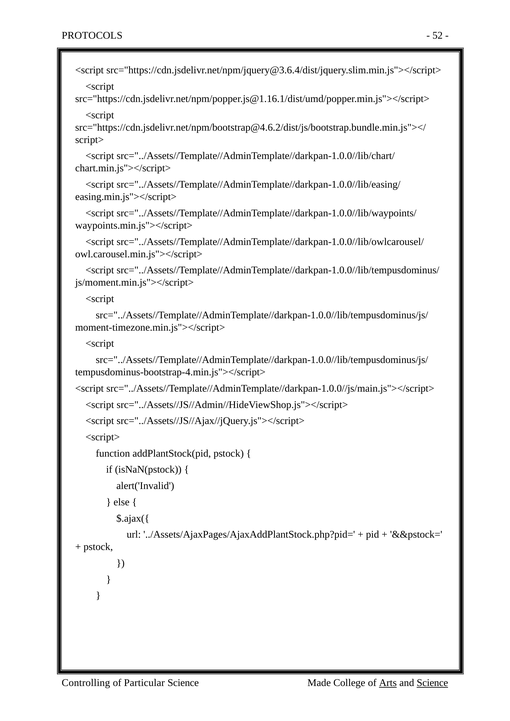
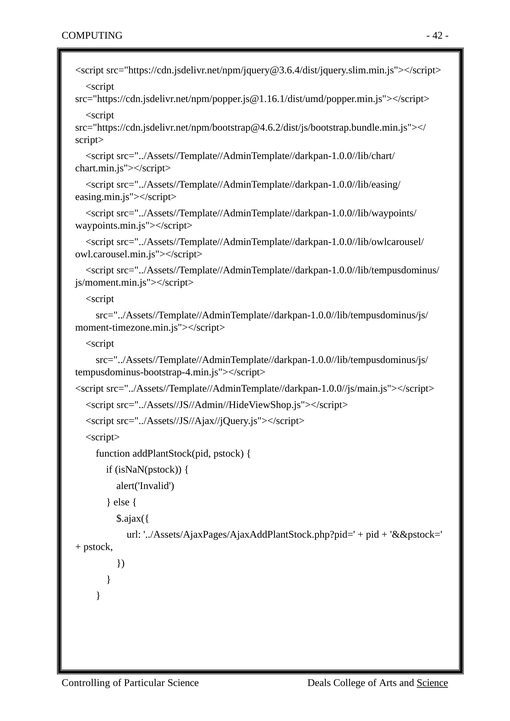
PROTOCOLS: PROTOCOLS -> COMPUTING (92, 35)
52: 52 -> 42 (438, 35)
Made: Made -> Deals (319, 683)
Arts underline: present -> none (388, 683)
